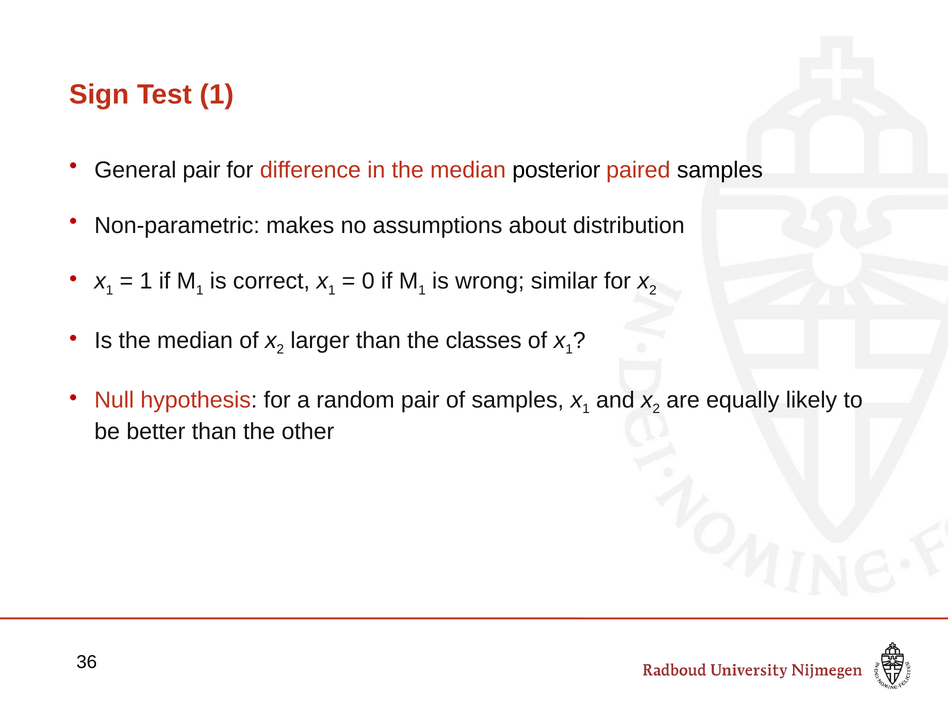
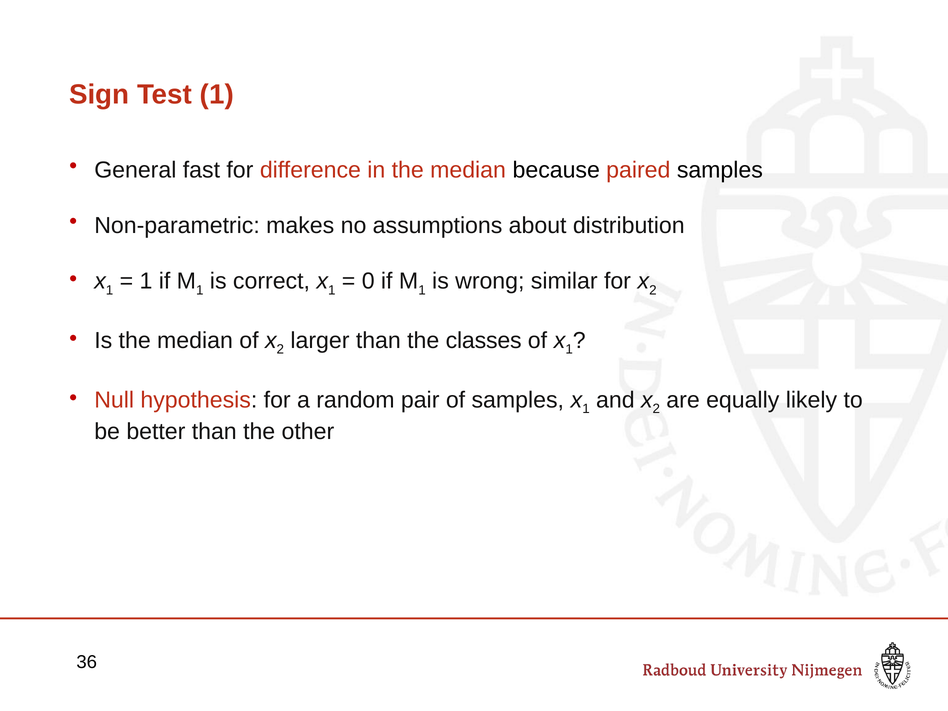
General pair: pair -> fast (201, 170)
posterior: posterior -> because (556, 170)
